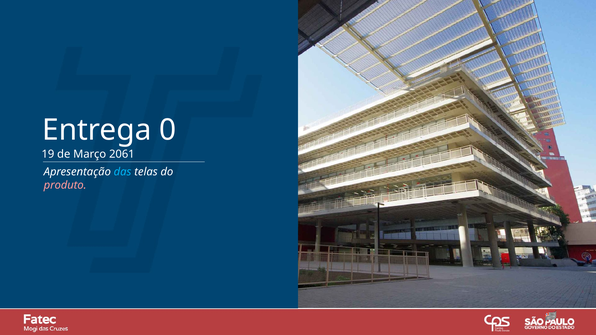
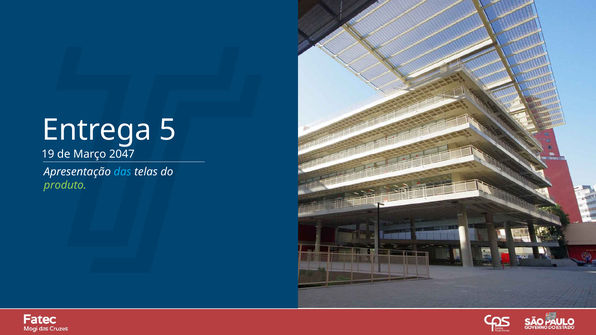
0: 0 -> 5 (168, 130)
2061: 2061 -> 2047 (122, 154)
produto colour: pink -> light green (65, 185)
